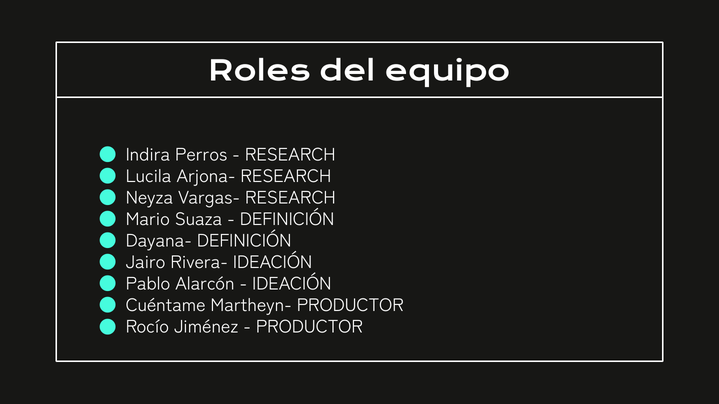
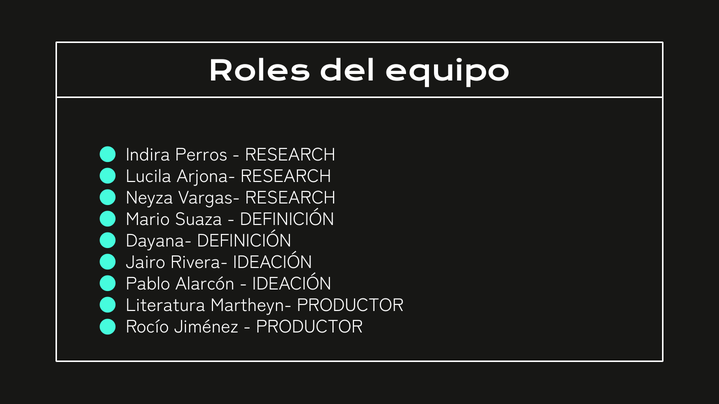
Cuéntame: Cuéntame -> Literatura (166, 306)
